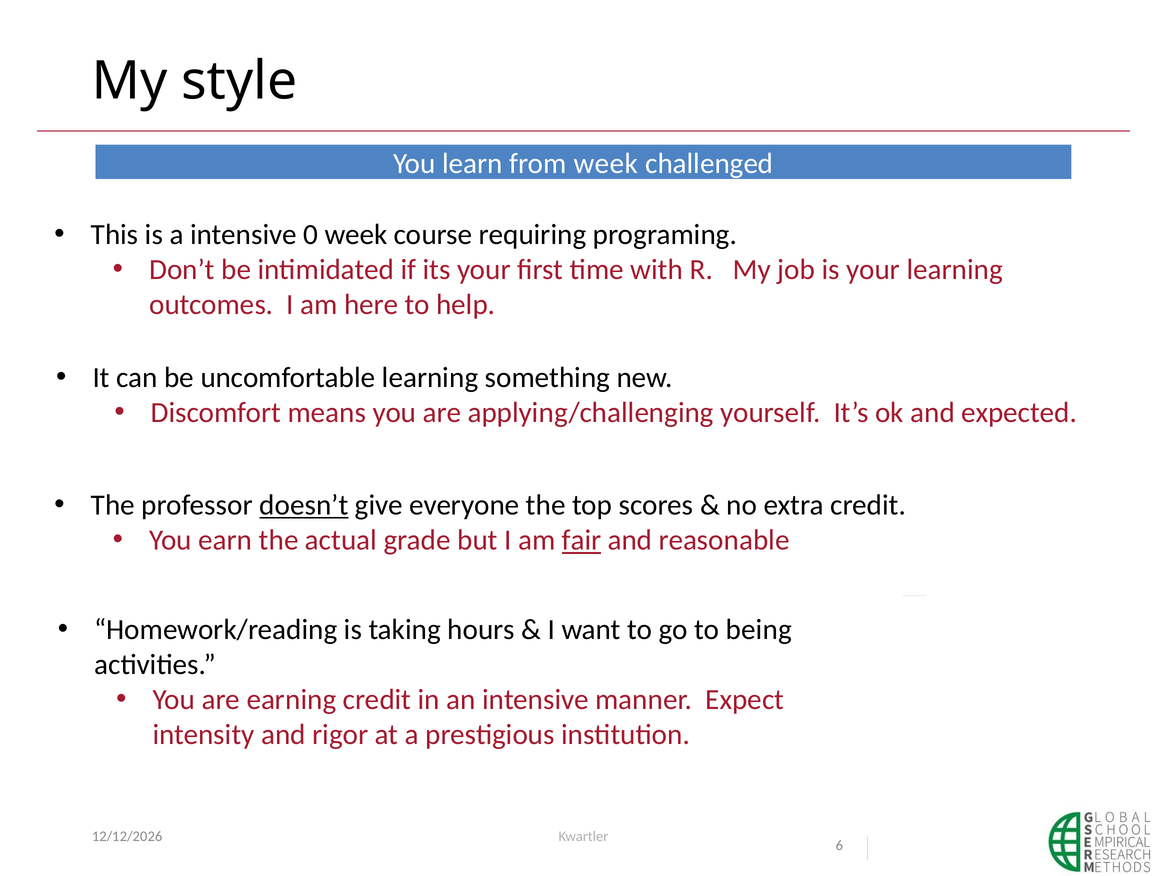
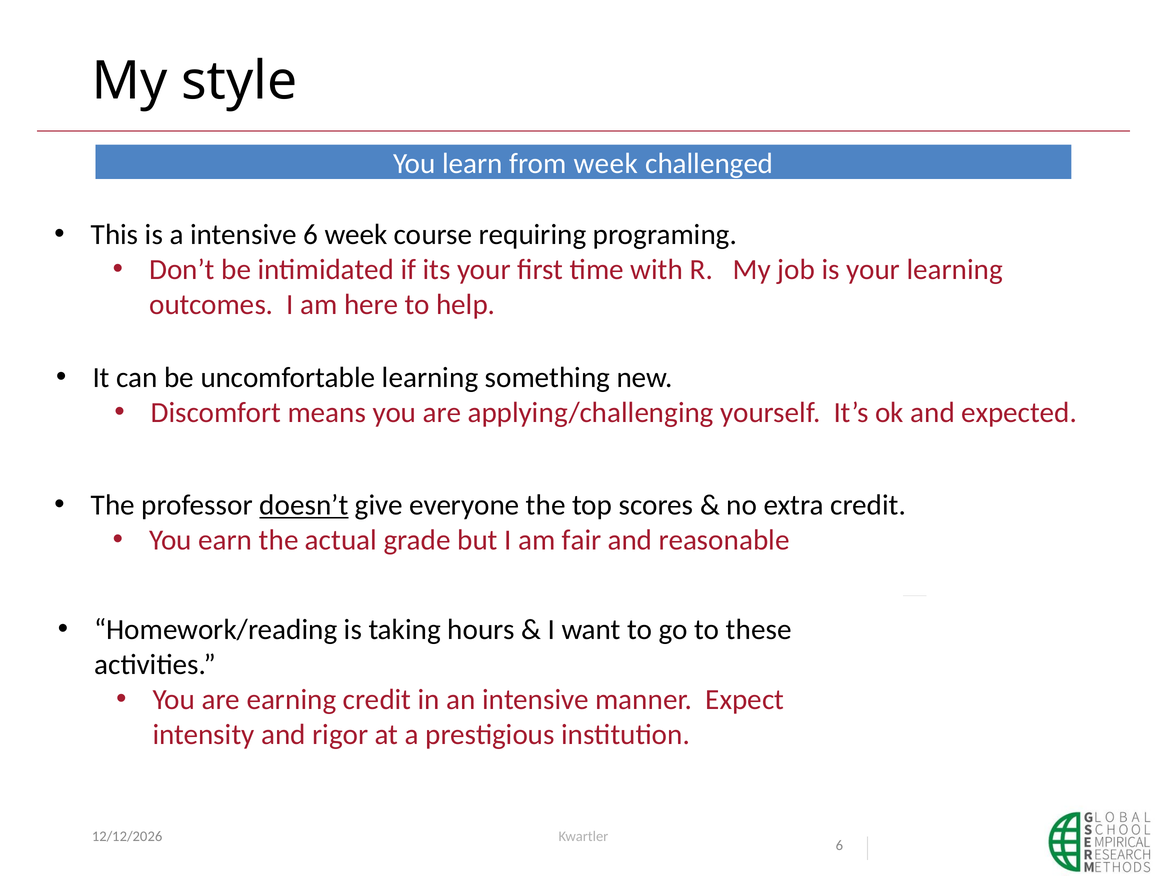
intensive 0: 0 -> 6 (311, 234)
fair underline: present -> none (582, 540)
being: being -> these (759, 629)
